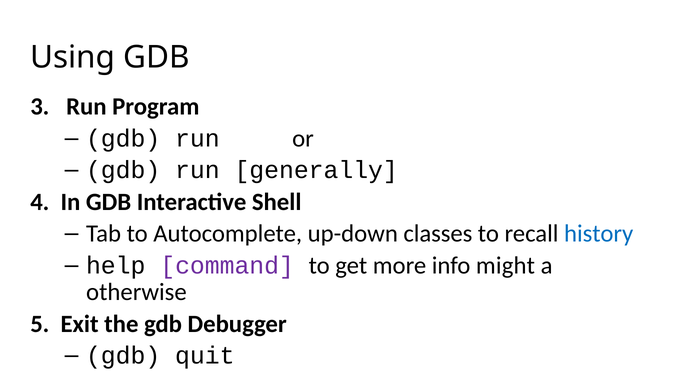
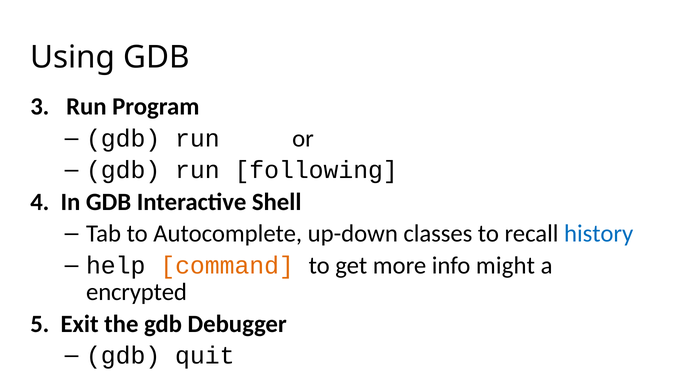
generally: generally -> following (316, 170)
command colour: purple -> orange (227, 265)
otherwise: otherwise -> encrypted (137, 292)
